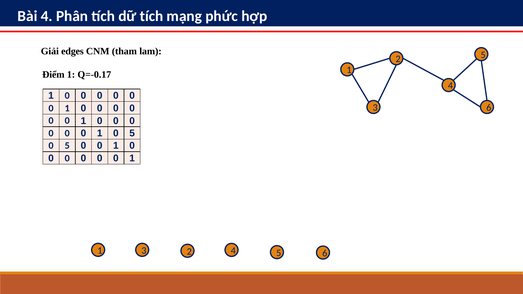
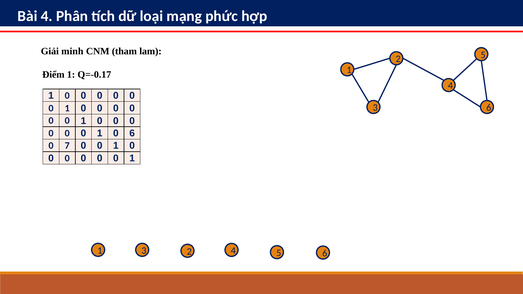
dữ tích: tích -> loại (152, 16)
edges: edges -> minh (72, 51)
1 0 5: 5 -> 6 (132, 133)
5: 5 -> 7 (67, 146)
